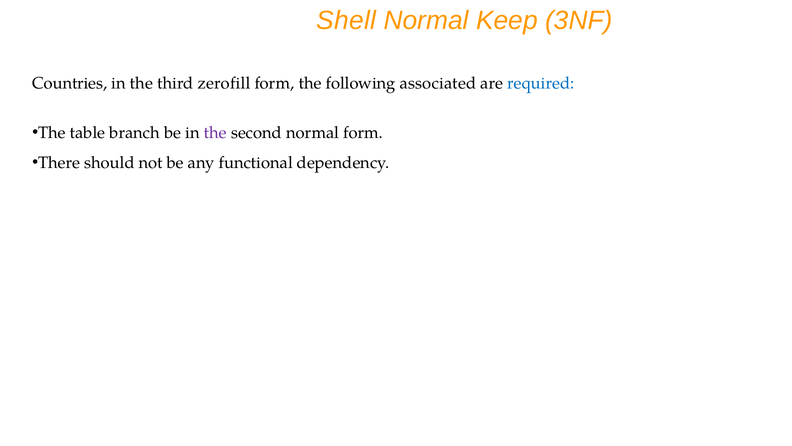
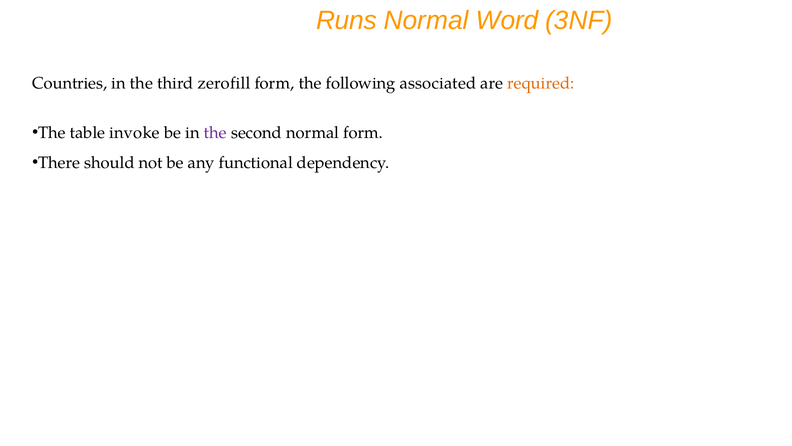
Shell: Shell -> Runs (346, 21)
Keep: Keep -> Word (507, 21)
required colour: blue -> orange (541, 83)
branch: branch -> invoke (135, 133)
